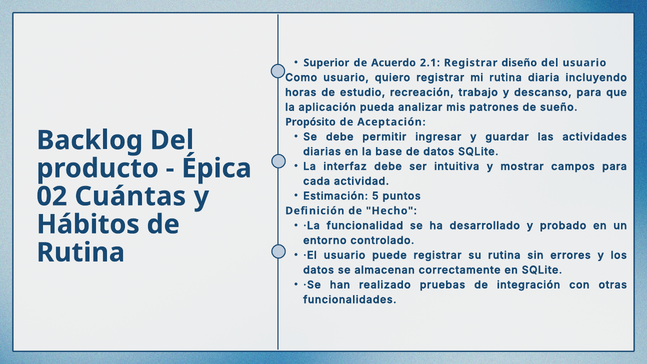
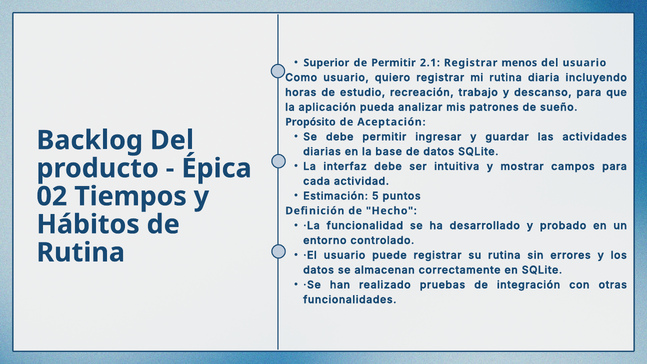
de Acuerdo: Acuerdo -> Permitir (394, 63)
diseño: diseño -> menos (519, 63)
Cuántas: Cuántas -> Tiempos (131, 196)
